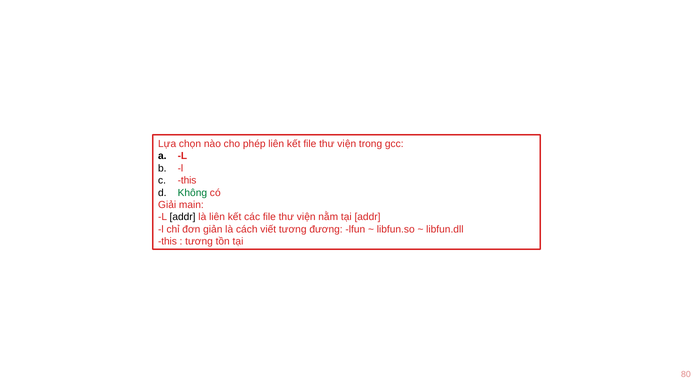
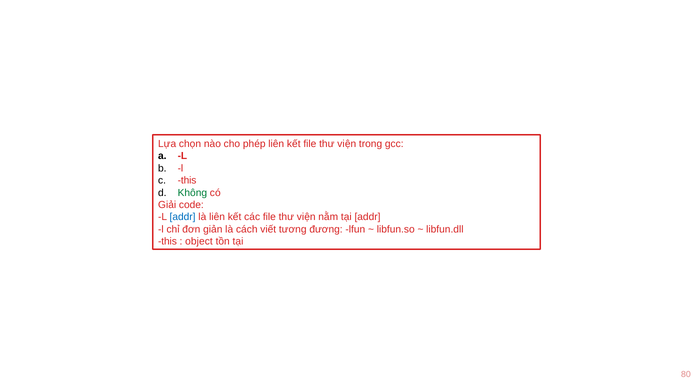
main: main -> code (191, 205)
addr colour: black -> blue (183, 217)
tương: tương -> object (199, 241)
